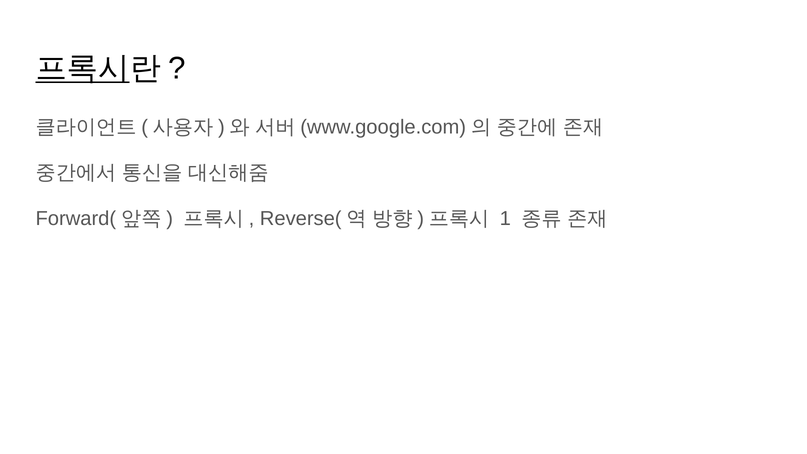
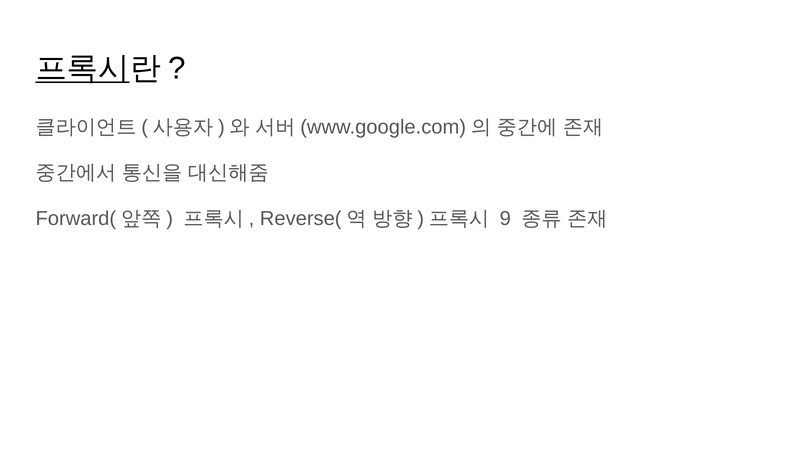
1: 1 -> 9 (505, 218)
